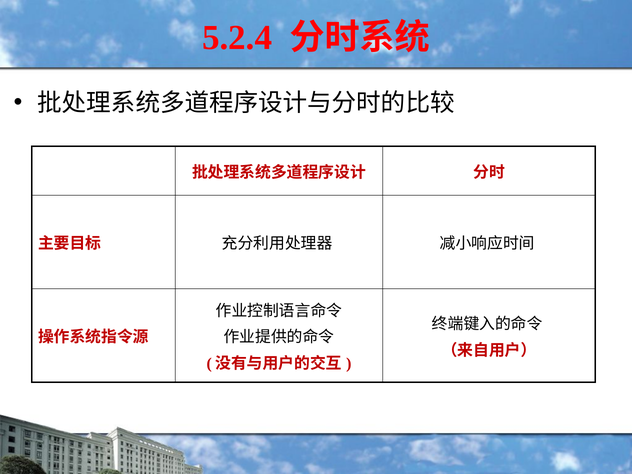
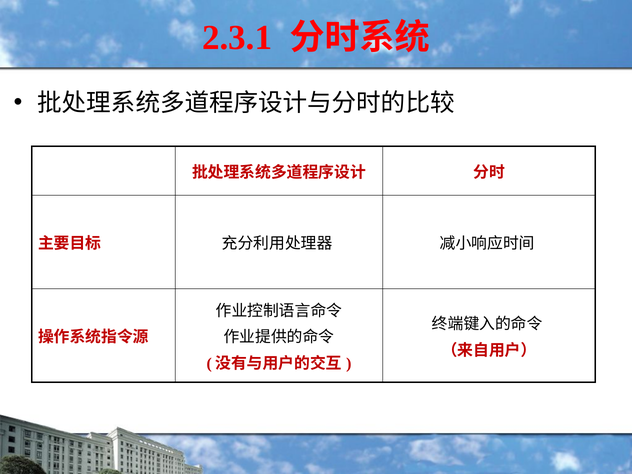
5.2.4: 5.2.4 -> 2.3.1 (237, 38)
